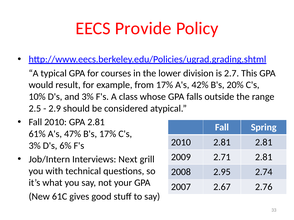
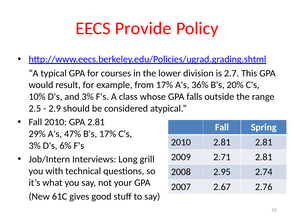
42%: 42% -> 36% (200, 85)
61%: 61% -> 29% (37, 134)
Next: Next -> Long (128, 160)
